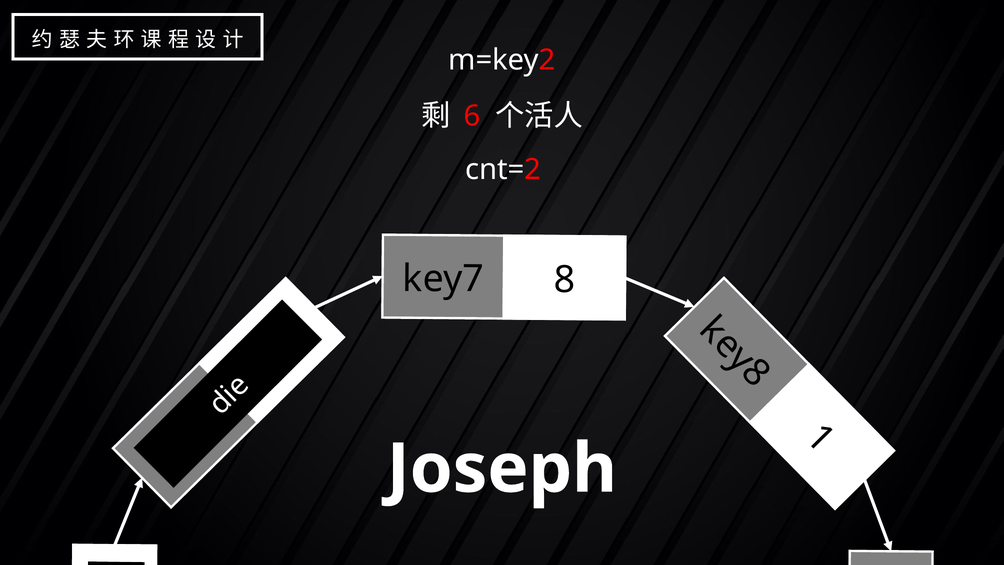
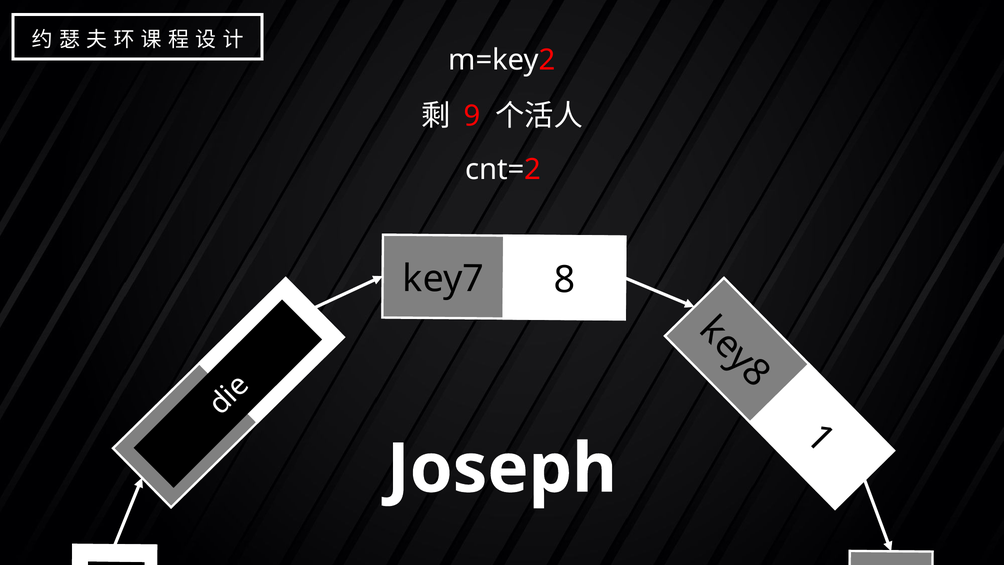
6: 6 -> 9 (472, 116)
